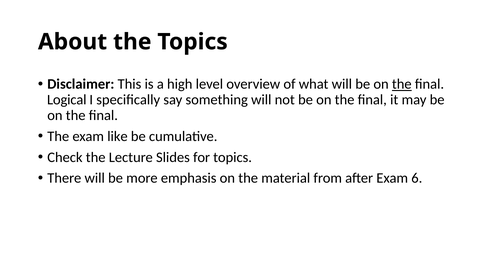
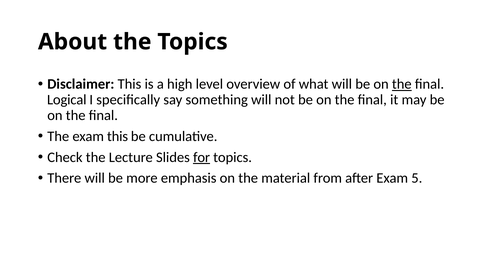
exam like: like -> this (118, 136)
for underline: none -> present (202, 157)
6: 6 -> 5 (417, 178)
